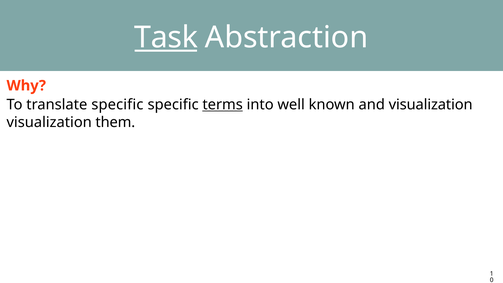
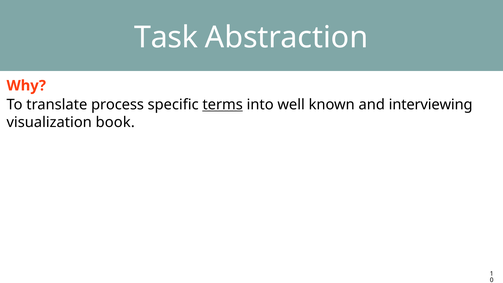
Task underline: present -> none (166, 38)
translate specific: specific -> process (117, 105)
and visualization: visualization -> interviewing (431, 105)
them: them -> book (115, 122)
